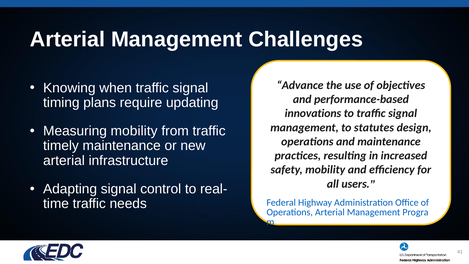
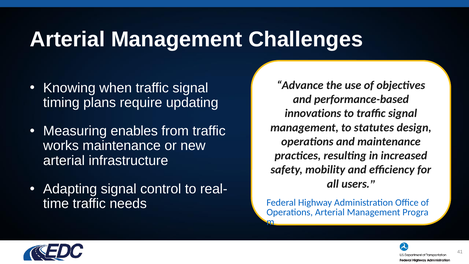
Measuring mobility: mobility -> enables (134, 131)
timely: timely -> works (61, 146)
